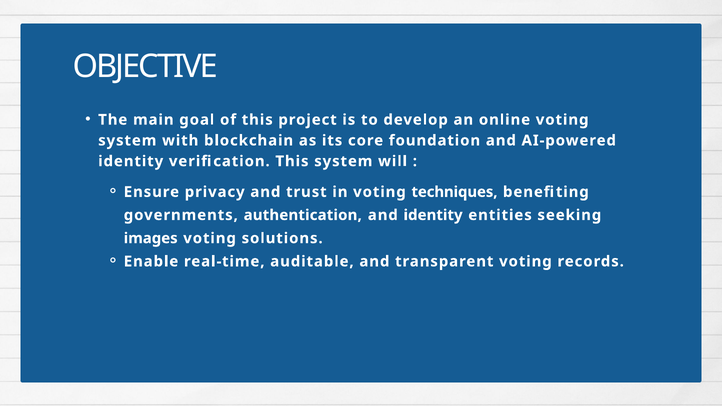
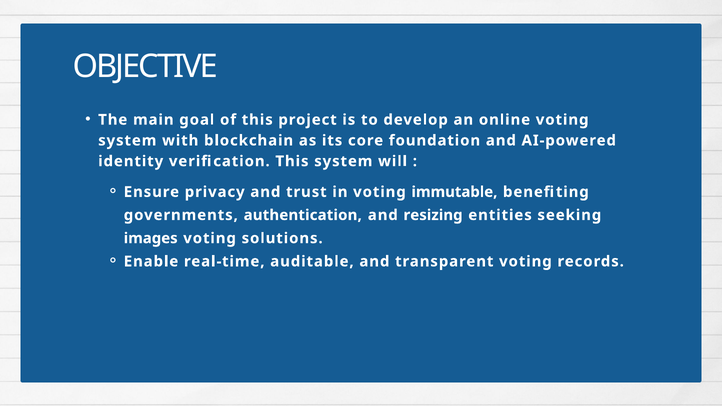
techniques: techniques -> immutable (454, 192)
and identity: identity -> resizing (433, 215)
